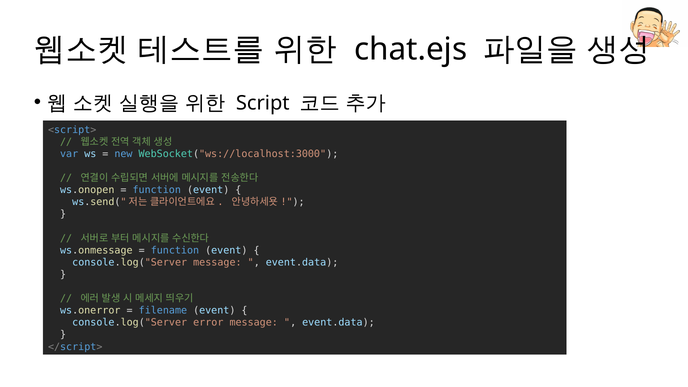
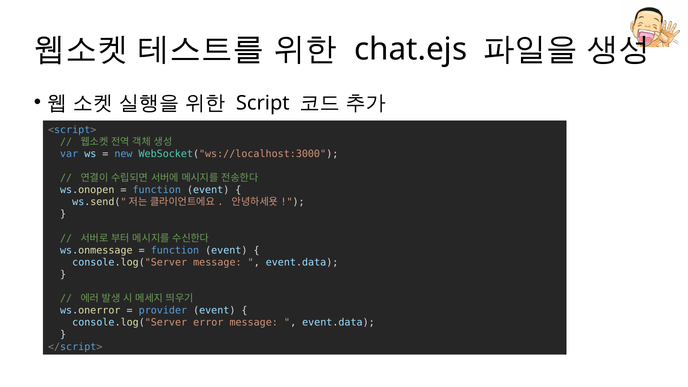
filename: filename -> provider (163, 311)
